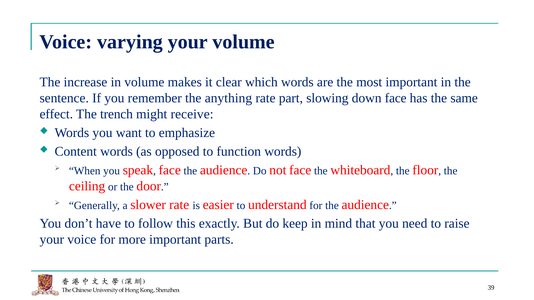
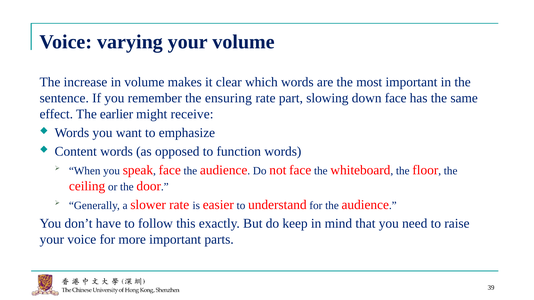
anything: anything -> ensuring (228, 98)
trench: trench -> earlier (117, 114)
